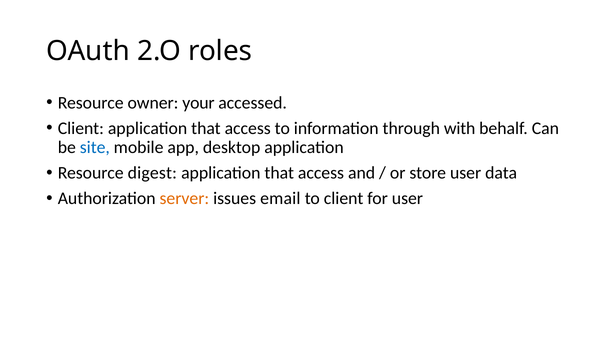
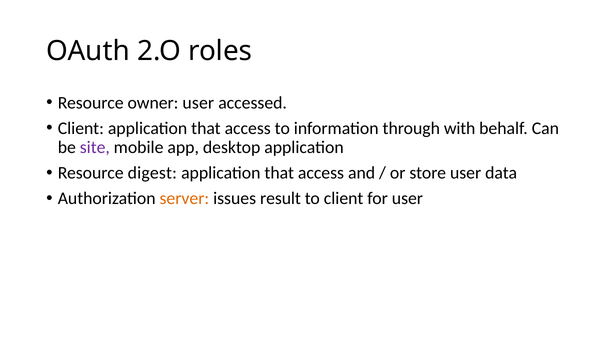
owner your: your -> user (198, 103)
site colour: blue -> purple (95, 147)
email: email -> result (281, 198)
